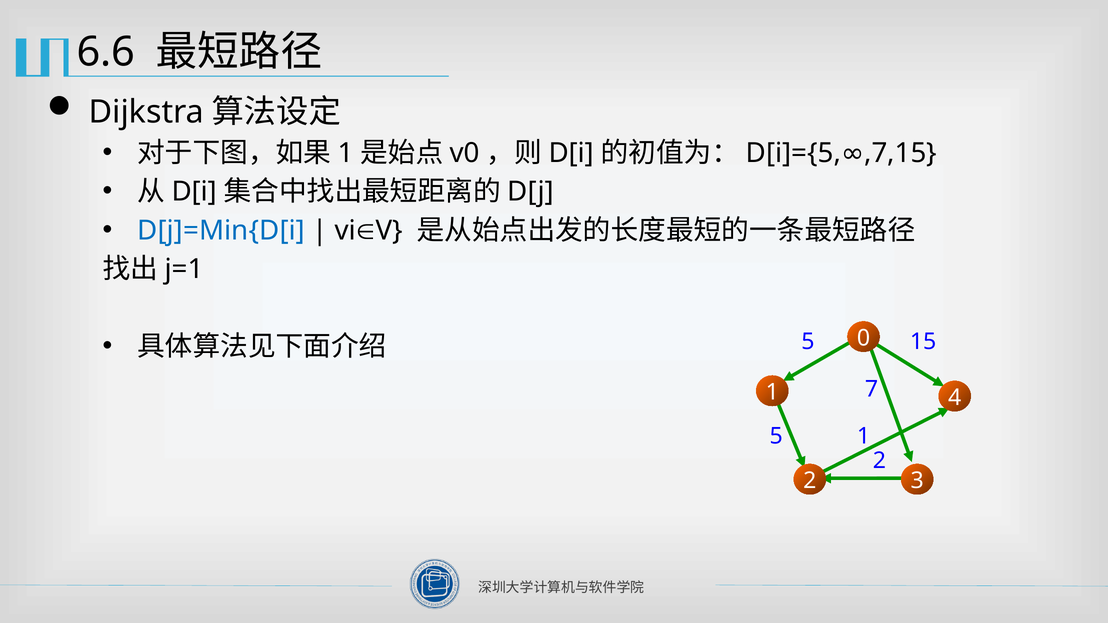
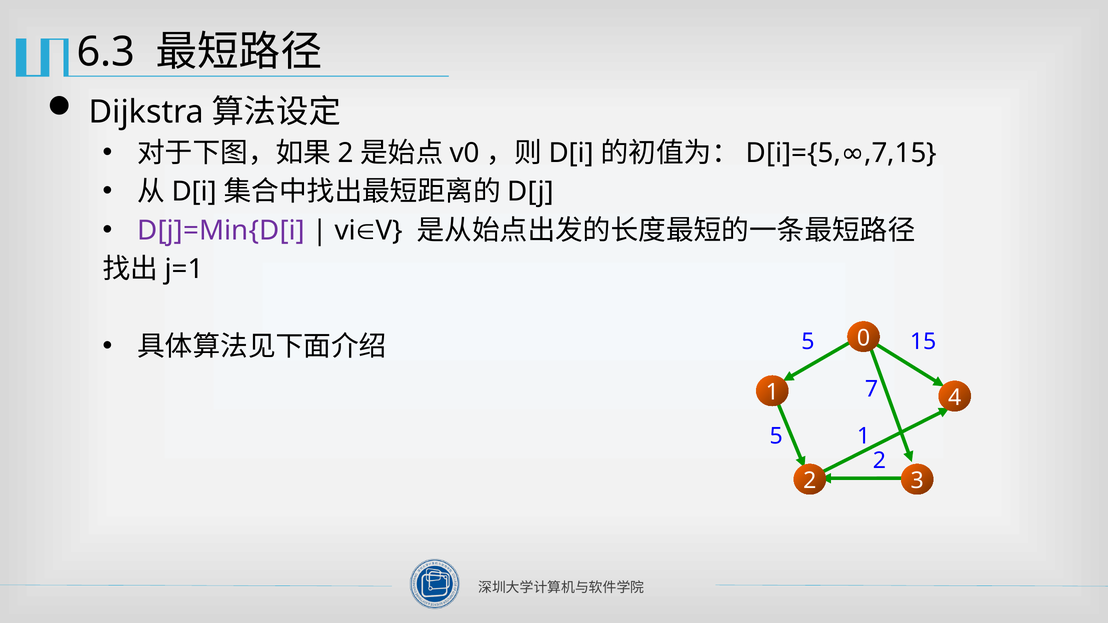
6.6: 6.6 -> 6.3 (106, 52)
1: 1 -> 2 (346, 153)
D[j]=Min{D[i colour: blue -> purple (221, 231)
